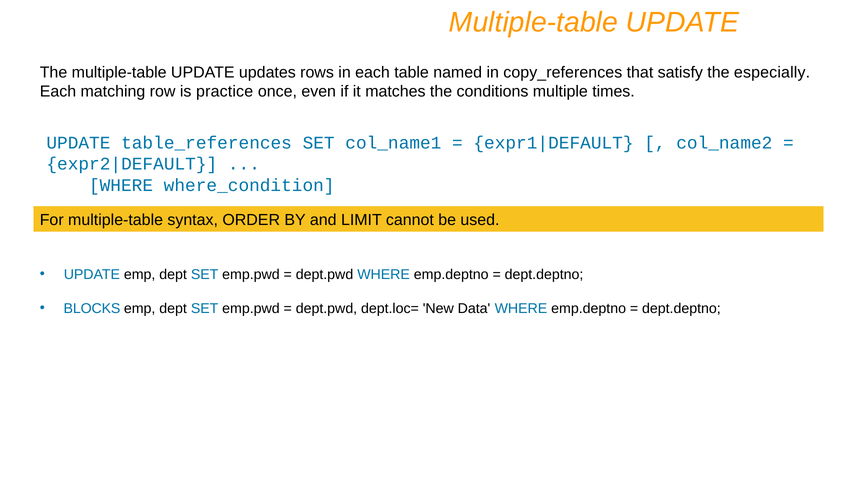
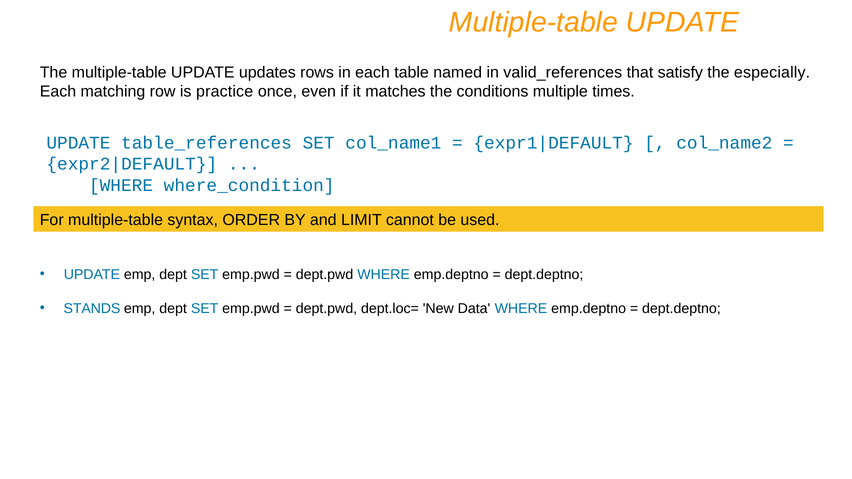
copy_references: copy_references -> valid_references (563, 72)
BLOCKS: BLOCKS -> STANDS (92, 309)
